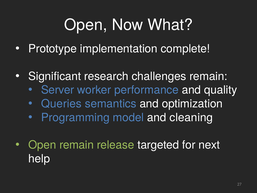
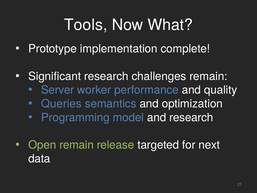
Open: Open -> Tools (86, 25)
and cleaning: cleaning -> research (191, 117)
help: help -> data (39, 158)
